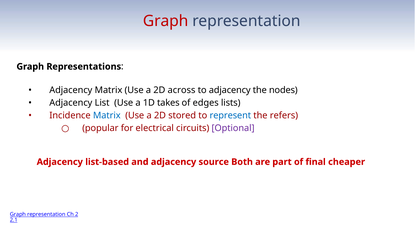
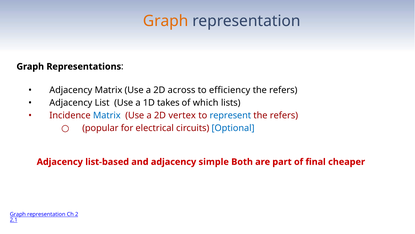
Graph colour: red -> orange (166, 21)
to adjacency: adjacency -> efficiency (230, 90)
nodes: nodes -> refers (283, 90)
edges: edges -> which (206, 103)
stored: stored -> vertex (182, 115)
Optional colour: purple -> blue (233, 128)
source: source -> simple (214, 162)
